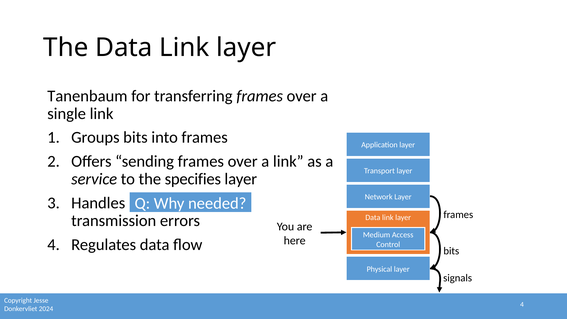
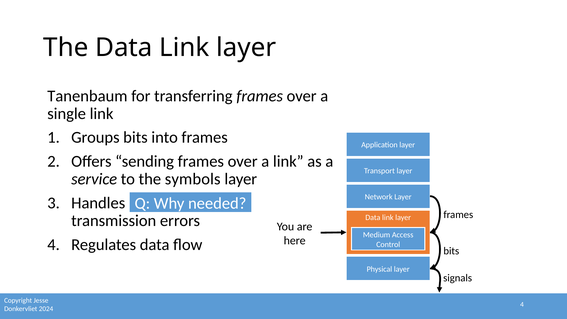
specifies: specifies -> symbols (193, 179)
